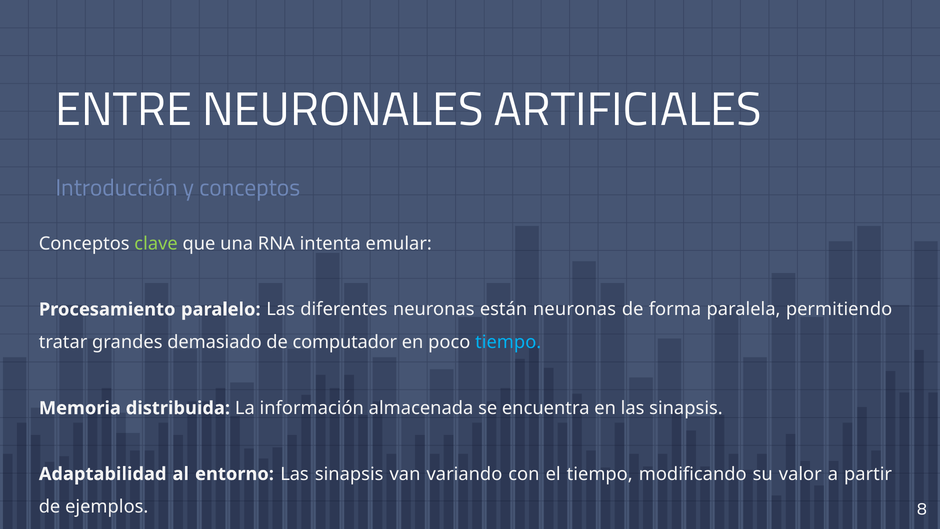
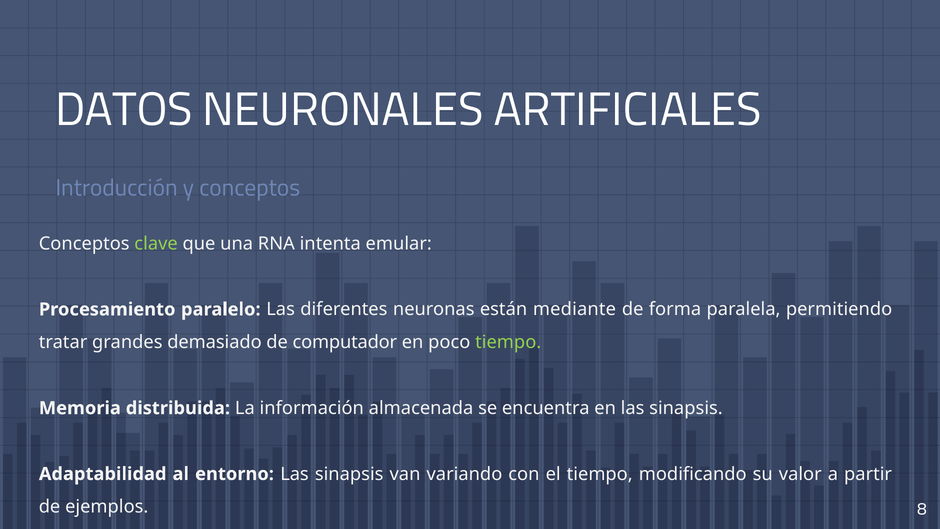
ENTRE: ENTRE -> DATOS (124, 110)
están neuronas: neuronas -> mediante (574, 309)
tiempo colour: light blue -> light green (508, 342)
